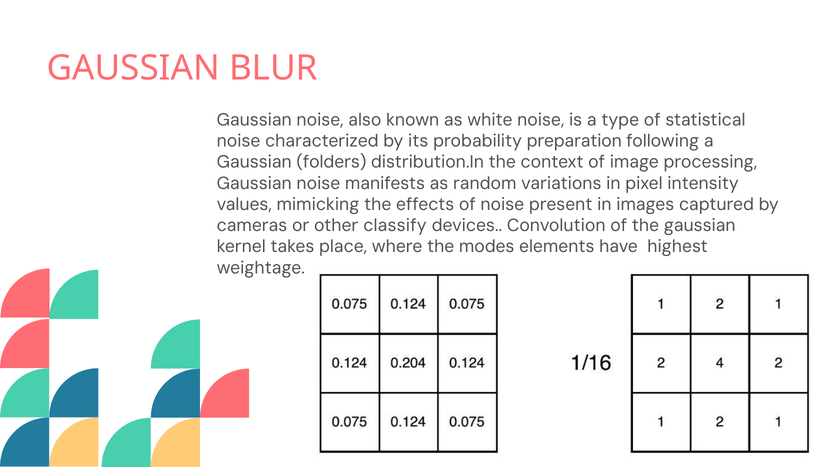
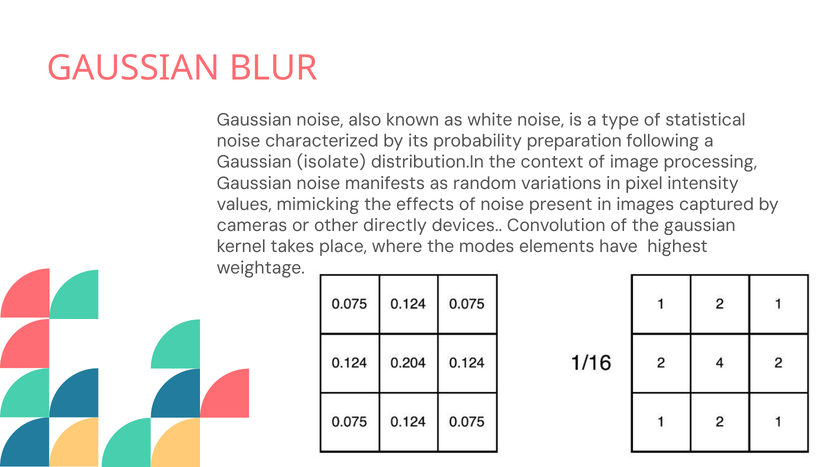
folders: folders -> isolate (331, 162)
classify: classify -> directly (395, 225)
